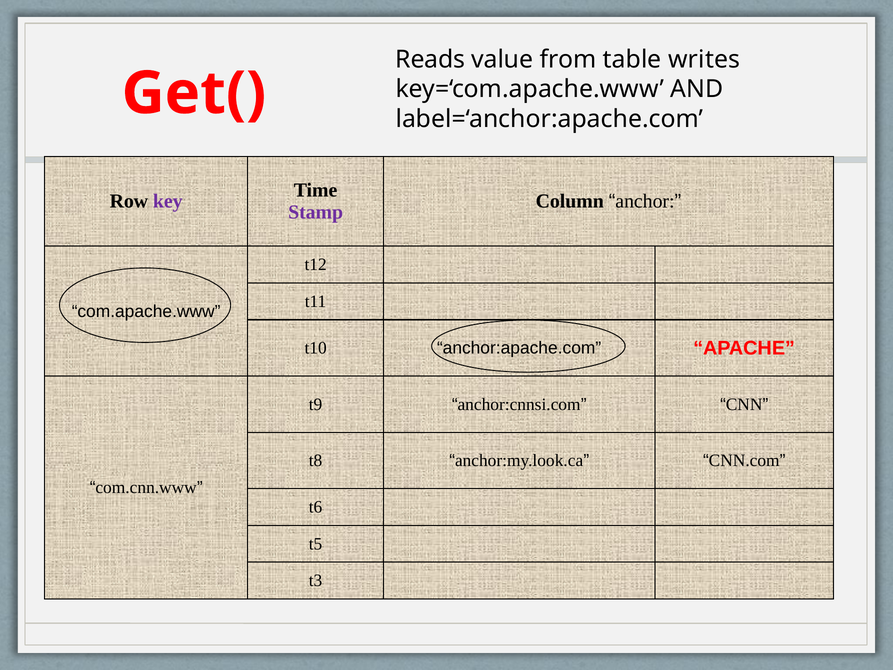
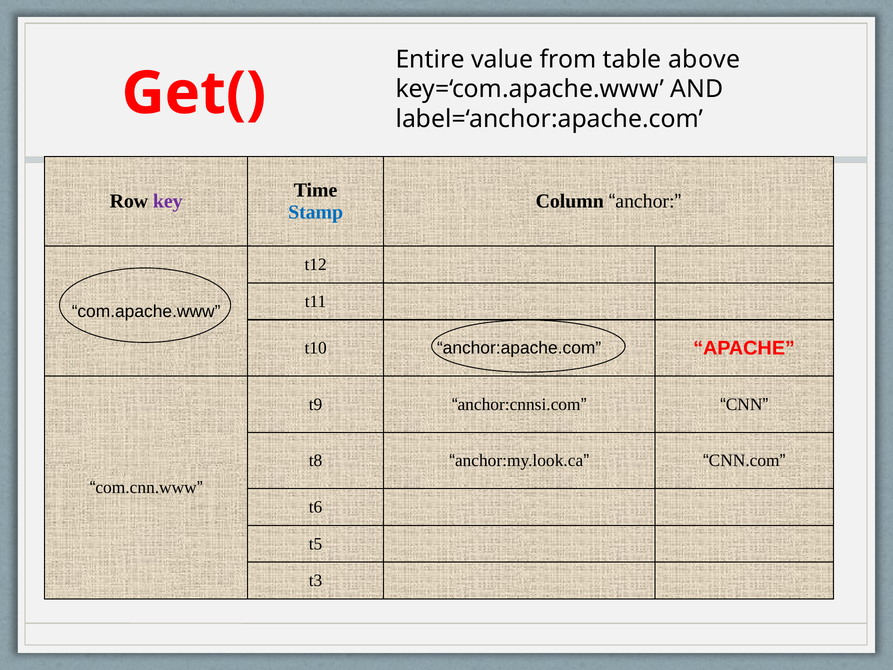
Reads: Reads -> Entire (430, 59)
writes: writes -> above (704, 59)
Stamp colour: purple -> blue (316, 212)
